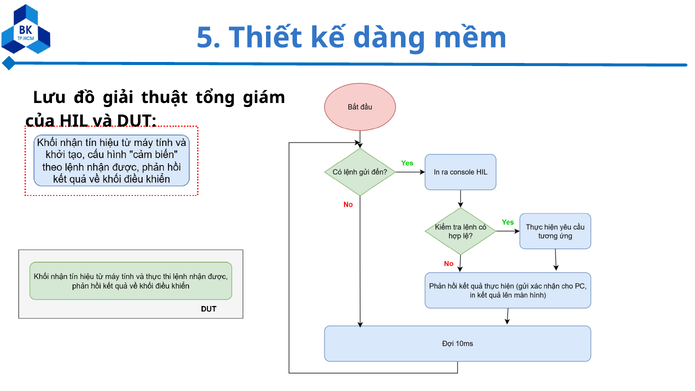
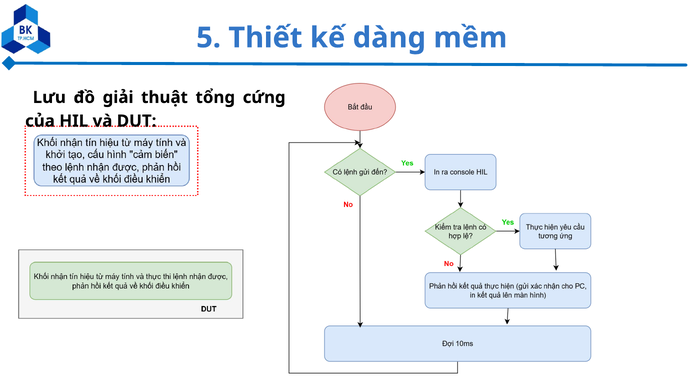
giám: giám -> cứng (264, 97)
